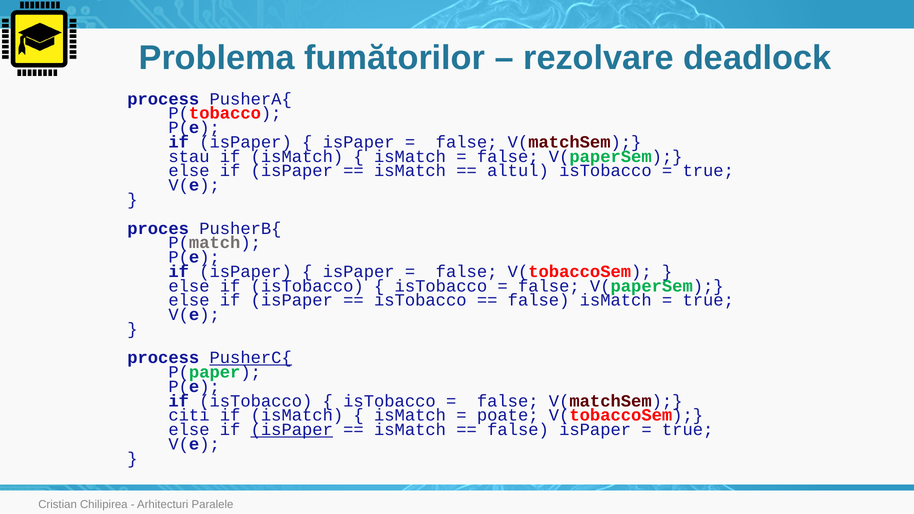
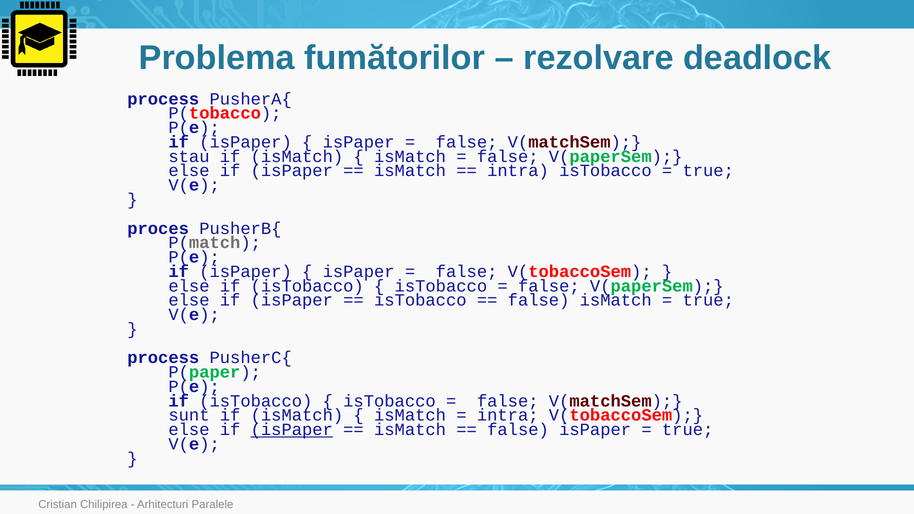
altul: altul -> intra (518, 171)
PusherC{ underline: present -> none (251, 358)
citi: citi -> sunt (189, 415)
poate: poate -> intra (508, 415)
